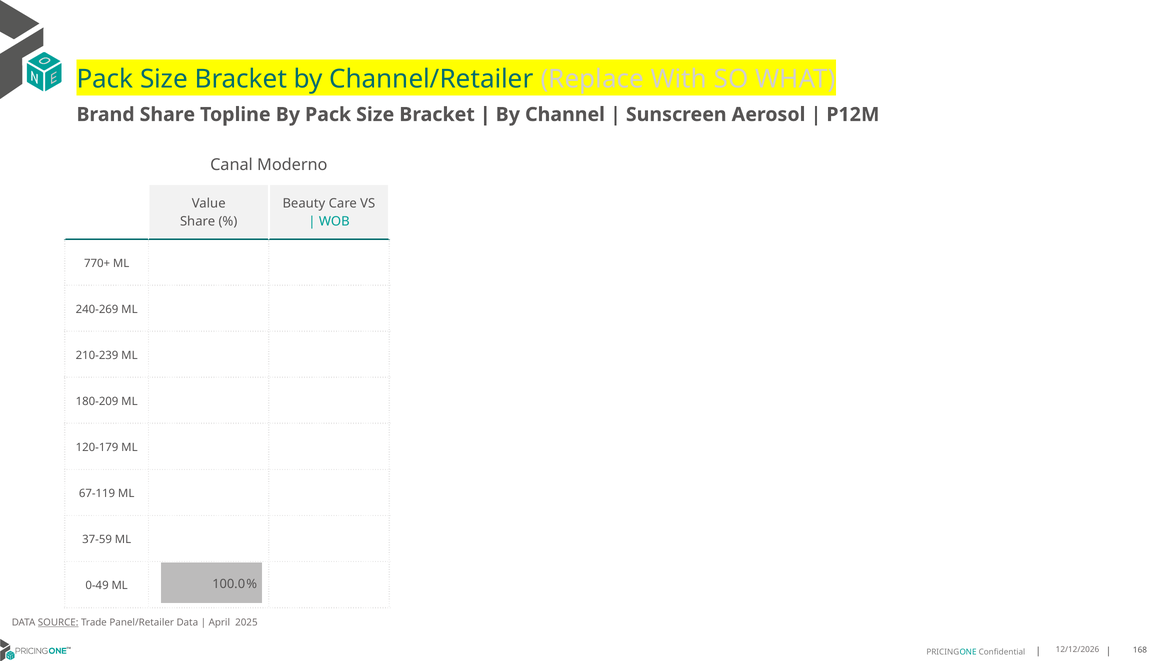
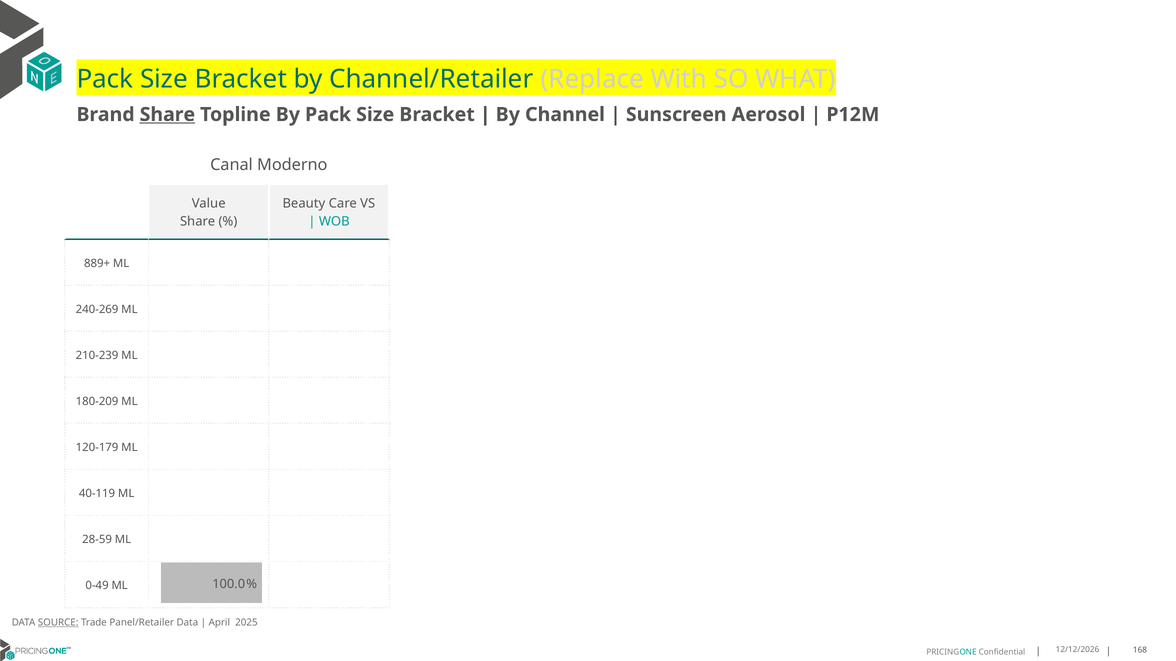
Share underline: none -> present (167, 115)
770+: 770+ -> 889+ (97, 264)
67-119: 67-119 -> 40-119 (97, 494)
37-59: 37-59 -> 28-59 (97, 540)
